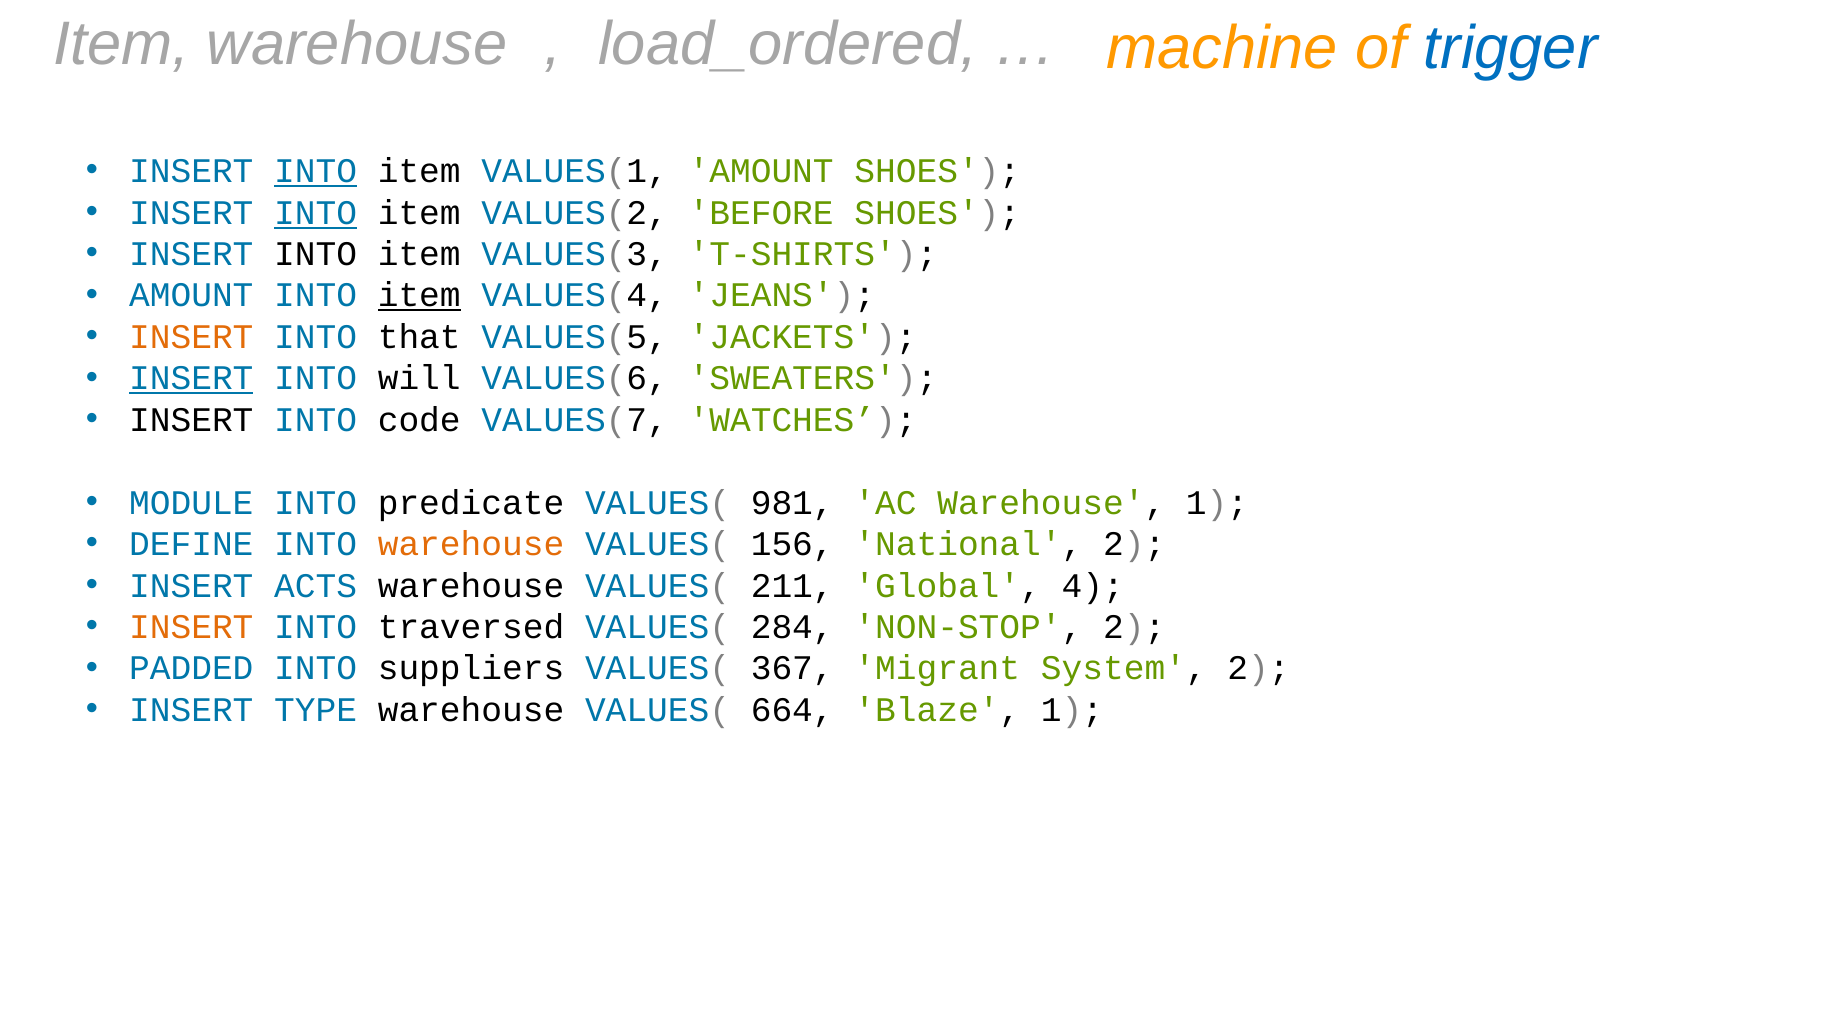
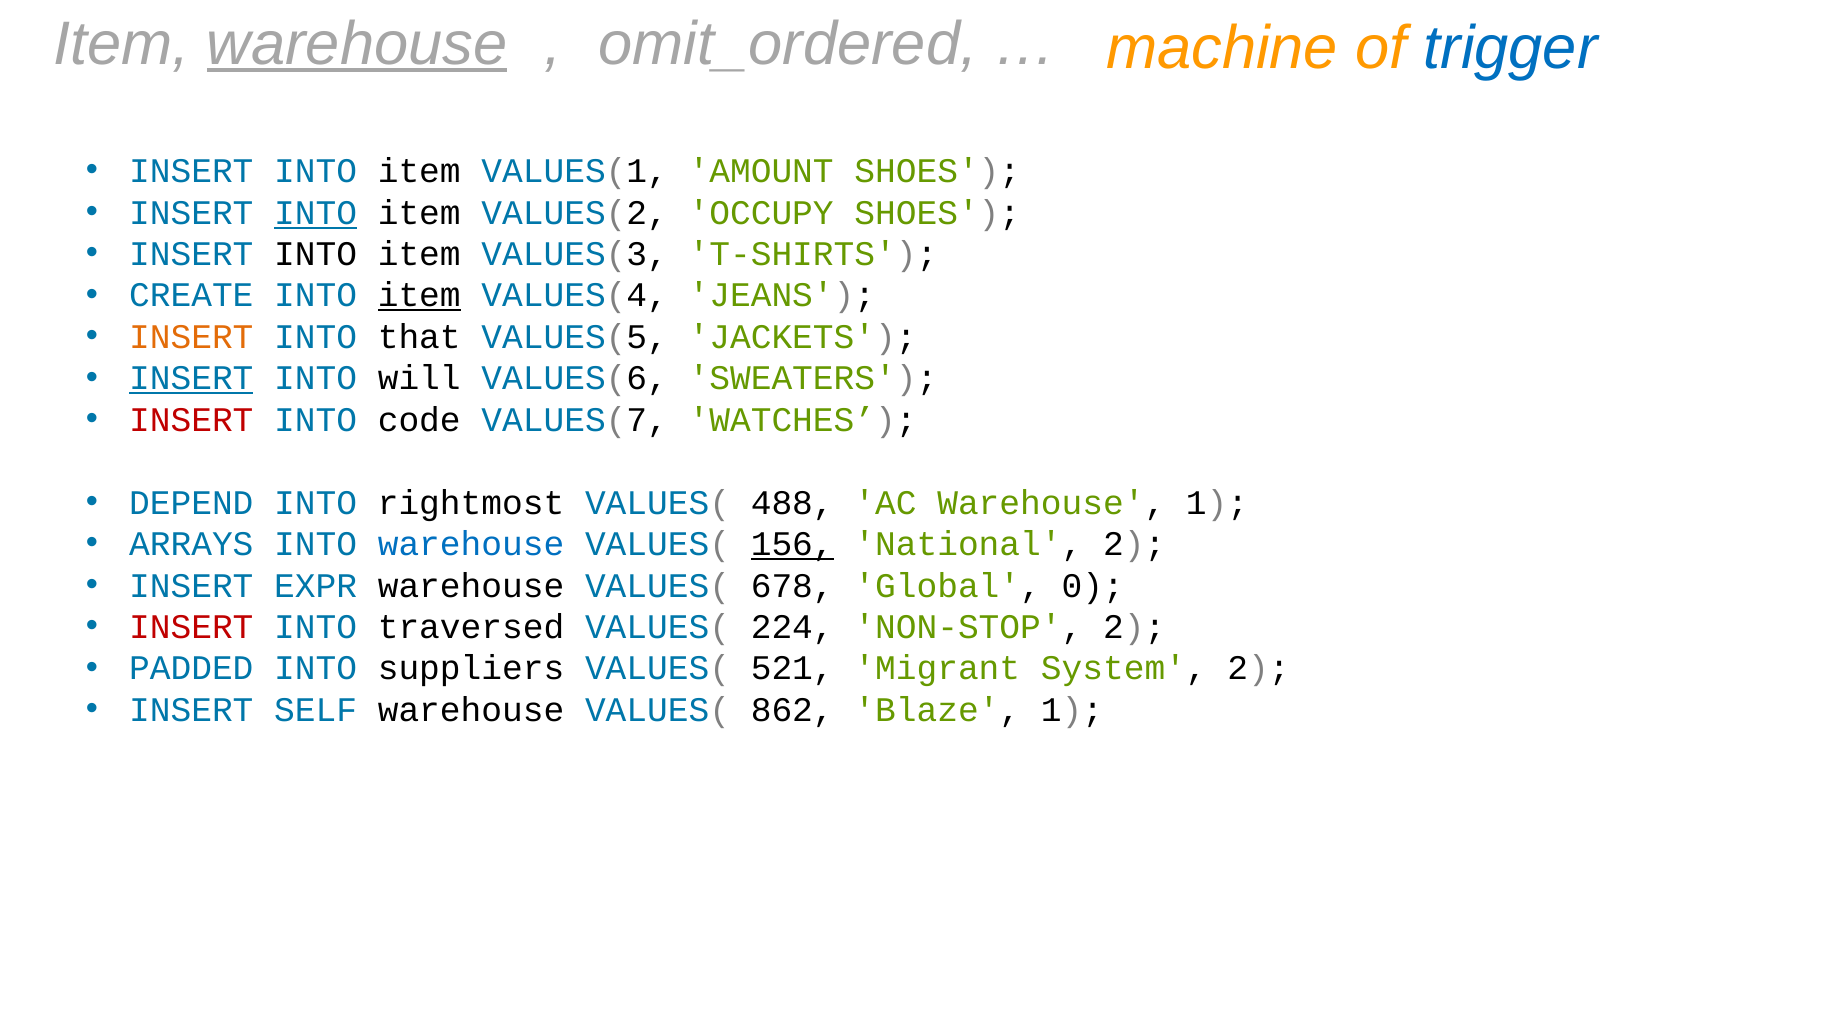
warehouse underline: none -> present (357, 44)
load_ordered: load_ordered -> omit_ordered (788, 44)
INTO underline: present -> none (316, 171)
BEFORE: BEFORE -> OCCUPY (761, 213)
AMOUNT: AMOUNT -> CREATE (191, 296)
INSERT colour: black -> red (191, 420)
MODULE: MODULE -> DEPEND (191, 503)
predicate: predicate -> rightmost (471, 503)
981: 981 -> 488 (792, 503)
DEFINE: DEFINE -> ARRAYS (191, 544)
warehouse colour: orange -> blue (471, 544)
156 underline: none -> present (792, 544)
ACTS: ACTS -> EXPR (316, 586)
211: 211 -> 678 (792, 586)
4: 4 -> 0 (1093, 586)
INSERT colour: orange -> red (191, 627)
284: 284 -> 224 (792, 627)
367: 367 -> 521 (792, 669)
TYPE: TYPE -> SELF (316, 710)
664: 664 -> 862 (792, 710)
